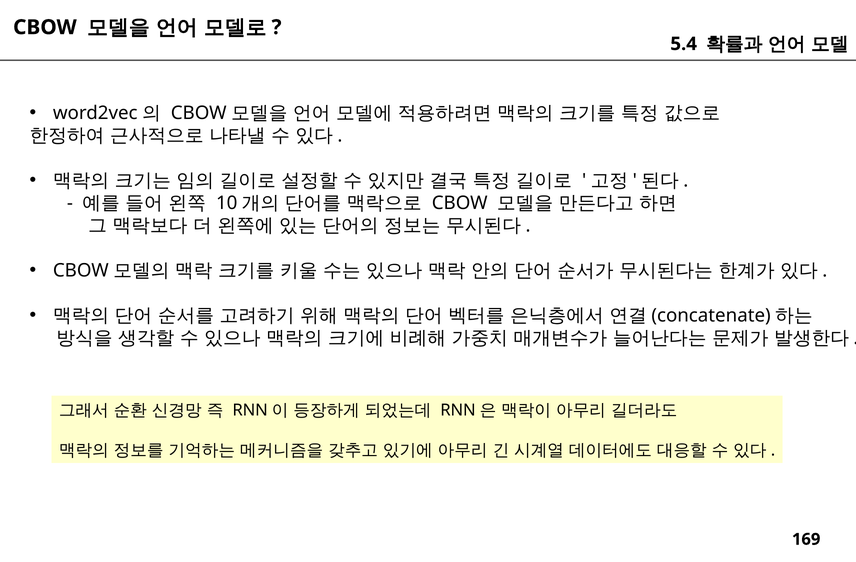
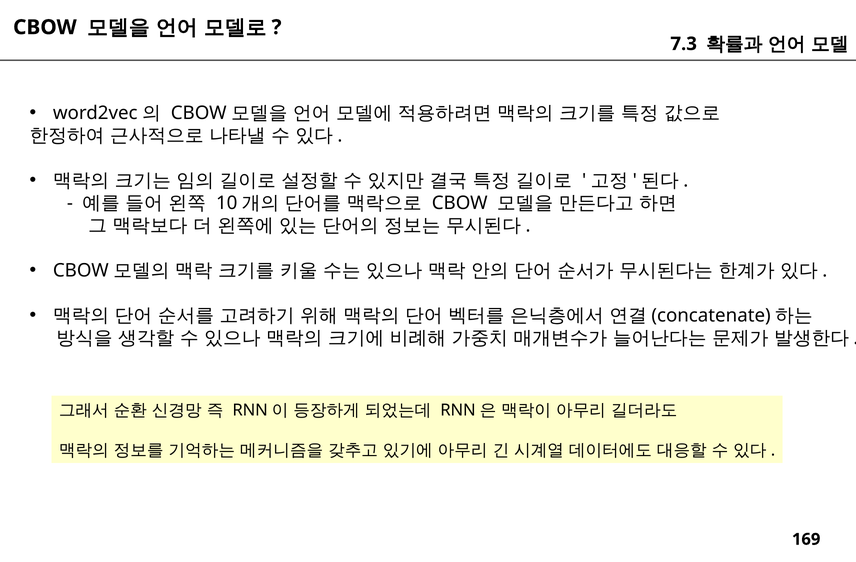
5.4: 5.4 -> 7.3 (684, 44)
